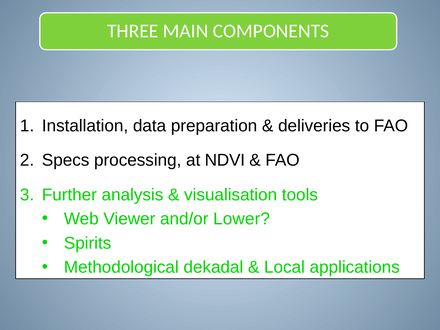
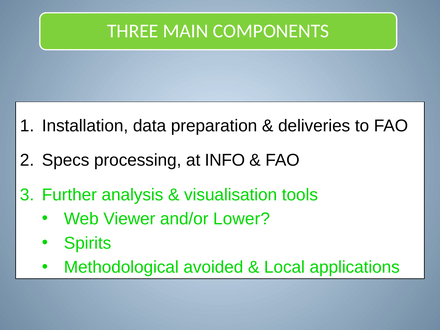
NDVI: NDVI -> INFO (225, 160)
dekadal: dekadal -> avoided (213, 267)
